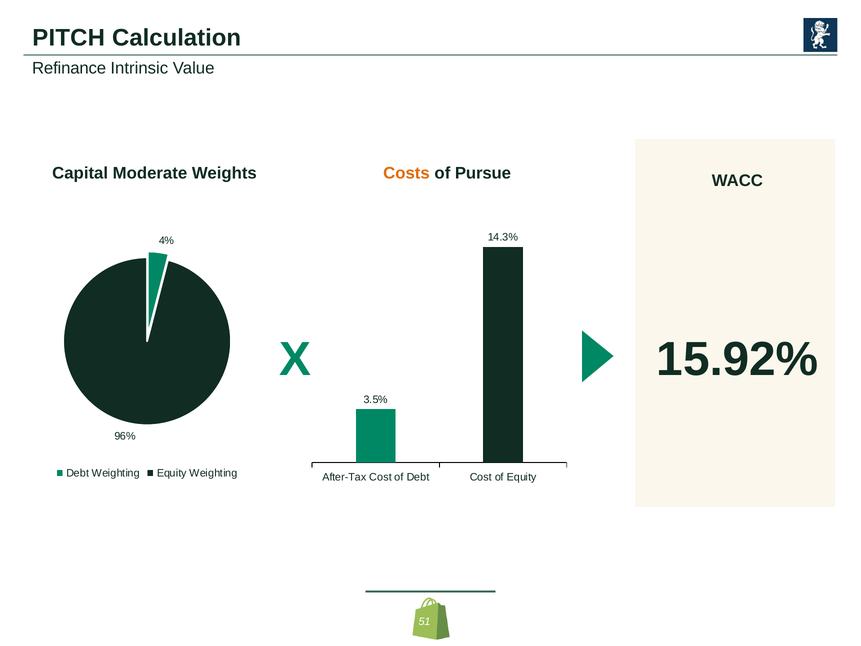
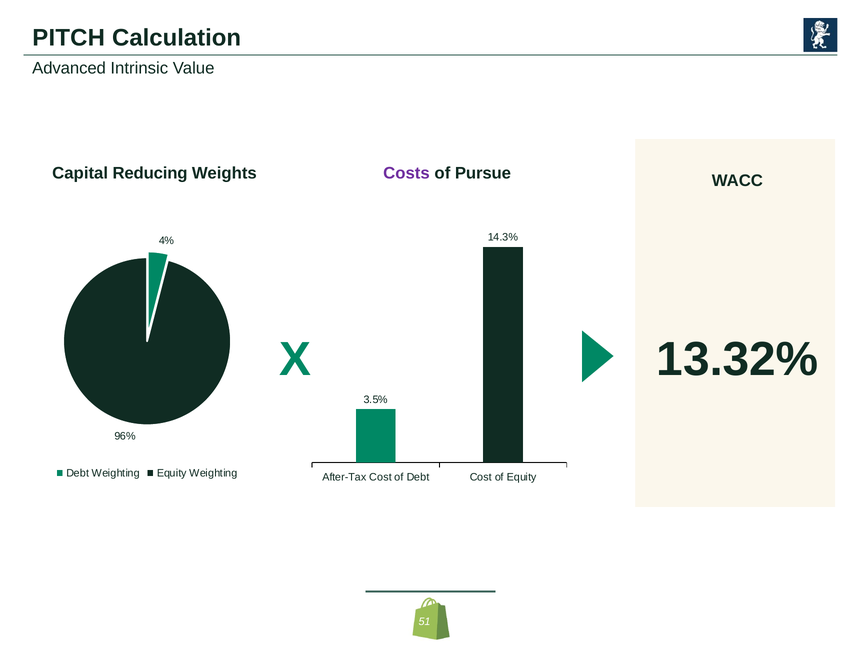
Refinance: Refinance -> Advanced (69, 68)
Moderate: Moderate -> Reducing (150, 173)
Costs colour: orange -> purple (406, 173)
15.92%: 15.92% -> 13.32% (737, 359)
